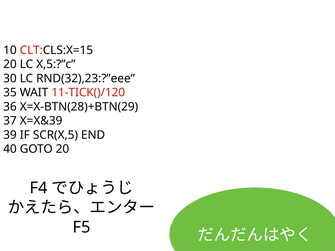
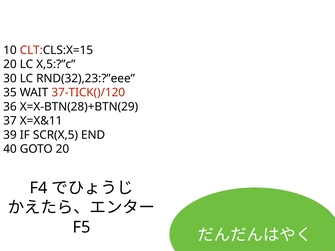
11-TICK()/120: 11-TICK()/120 -> 37-TICK()/120 (88, 93)
X=X&39: X=X&39 -> X=X&11 (41, 121)
